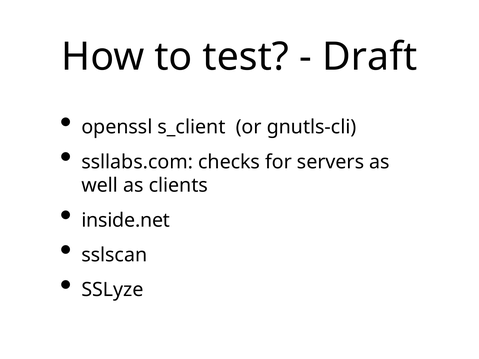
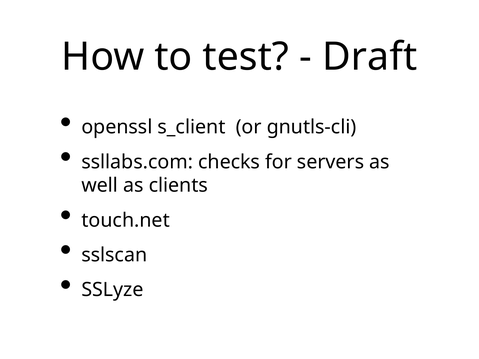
inside.net: inside.net -> touch.net (126, 220)
